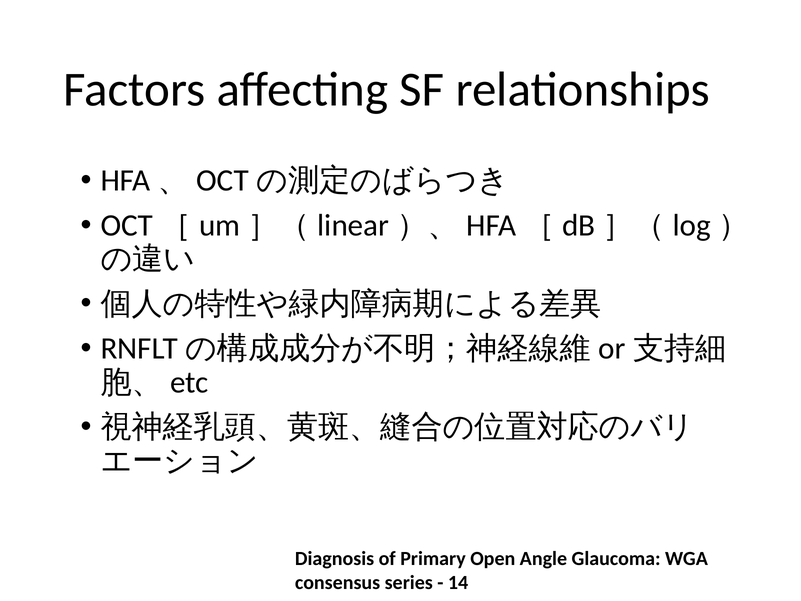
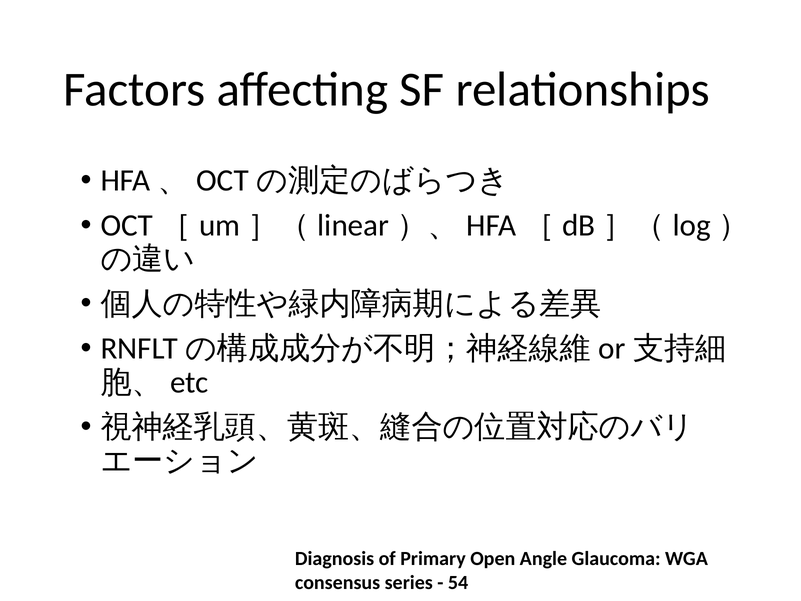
14: 14 -> 54 (458, 583)
